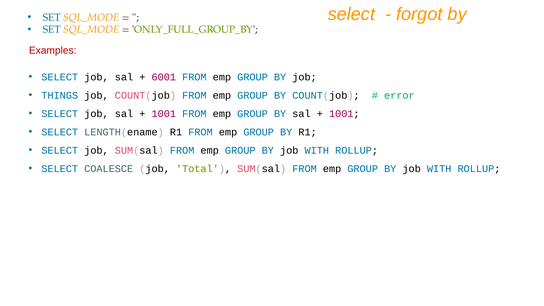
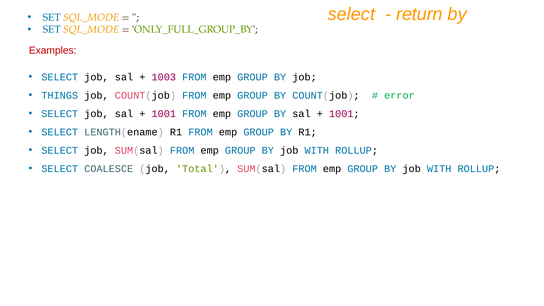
forgot: forgot -> return (419, 14)
6001: 6001 -> 1003 (164, 77)
